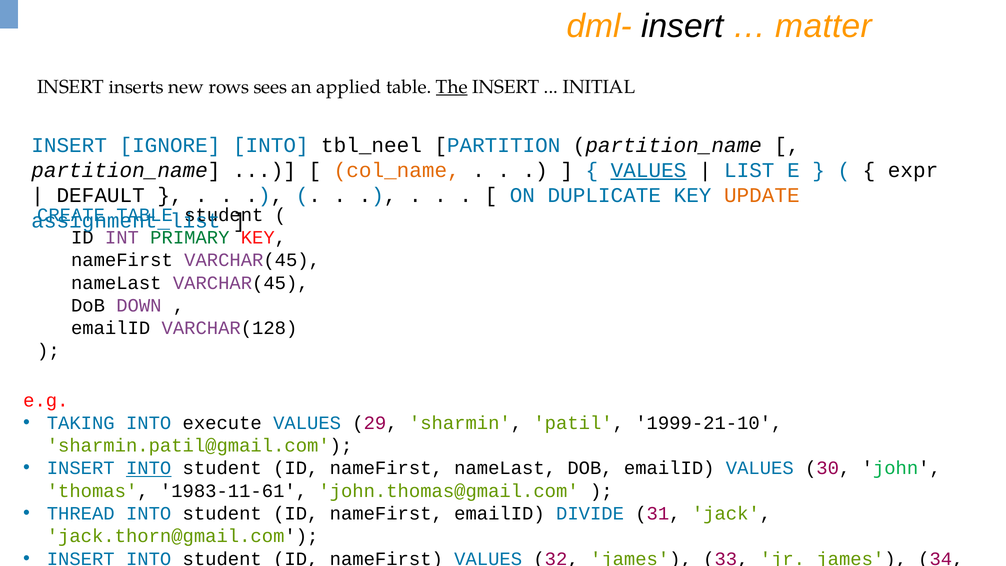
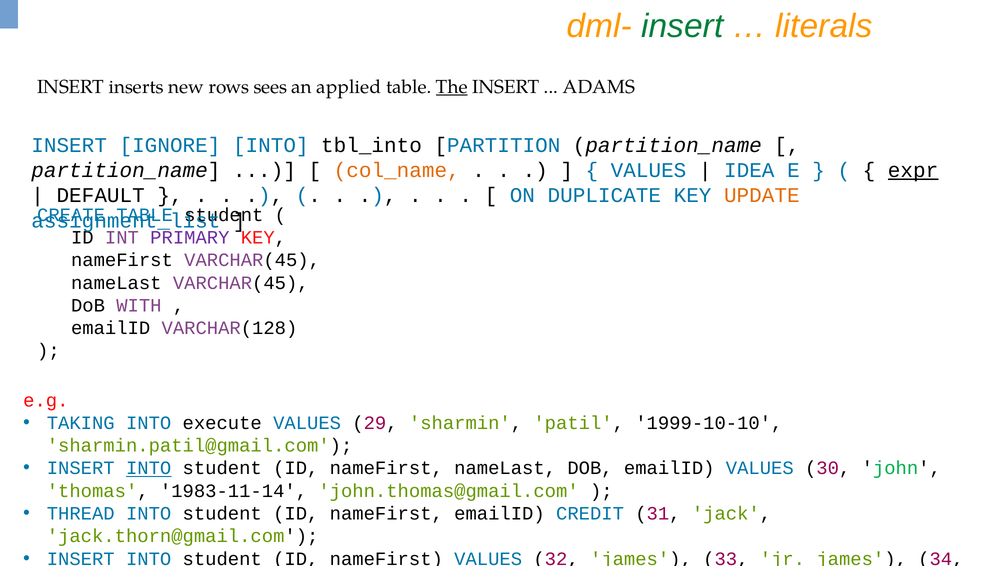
insert colour: black -> green (682, 26)
matter: matter -> literals (824, 26)
INITIAL: INITIAL -> ADAMS (599, 87)
tbl_neel: tbl_neel -> tbl_into (371, 145)
VALUES underline: present -> none (649, 170)
LIST: LIST -> IDEA (749, 170)
expr underline: none -> present (913, 170)
PRIMARY colour: green -> purple (190, 237)
DOWN: DOWN -> WITH (139, 305)
1999-21-10: 1999-21-10 -> 1999-10-10 (709, 423)
1983-11-61: 1983-11-61 -> 1983-11-14 (234, 491)
DIVIDE: DIVIDE -> CREDIT (590, 513)
